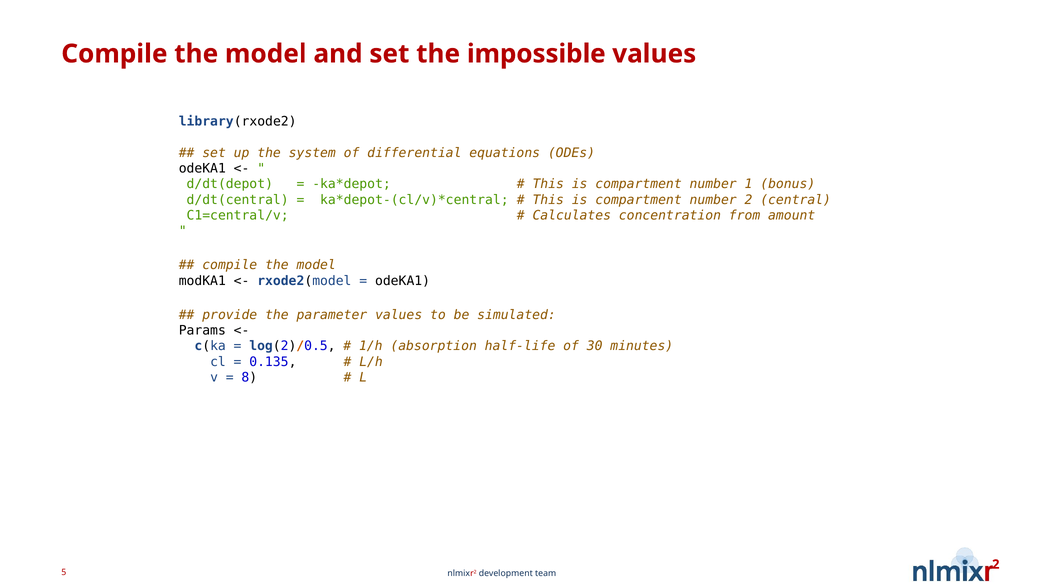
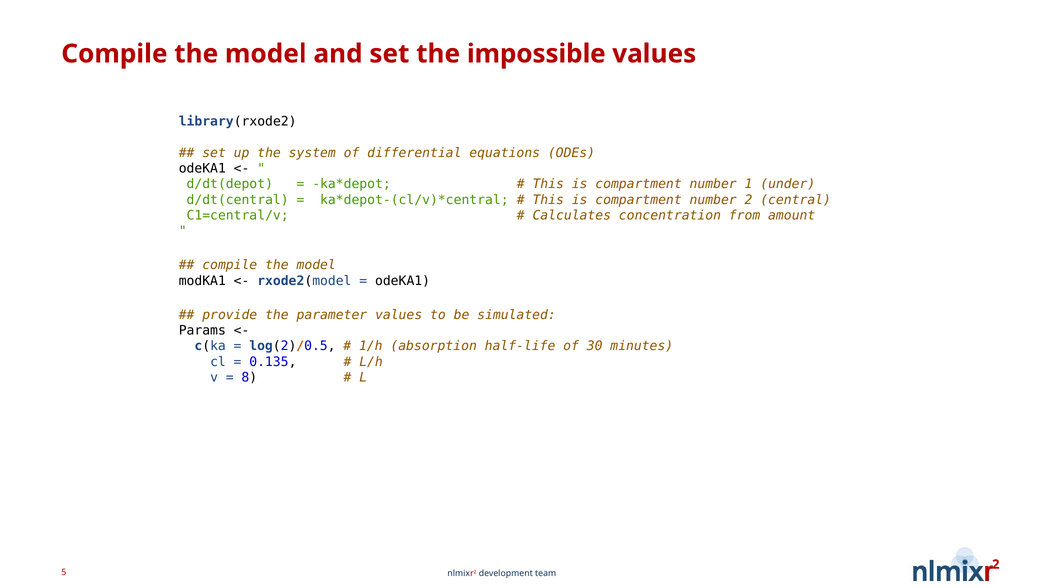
bonus: bonus -> under (788, 184)
